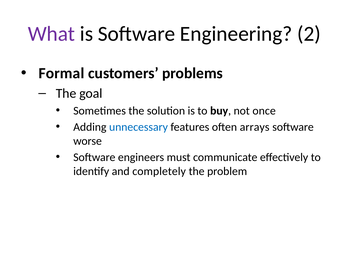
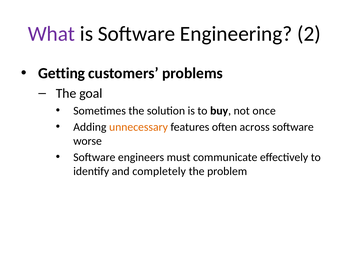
Formal: Formal -> Getting (62, 73)
unnecessary colour: blue -> orange (138, 127)
arrays: arrays -> across (255, 127)
